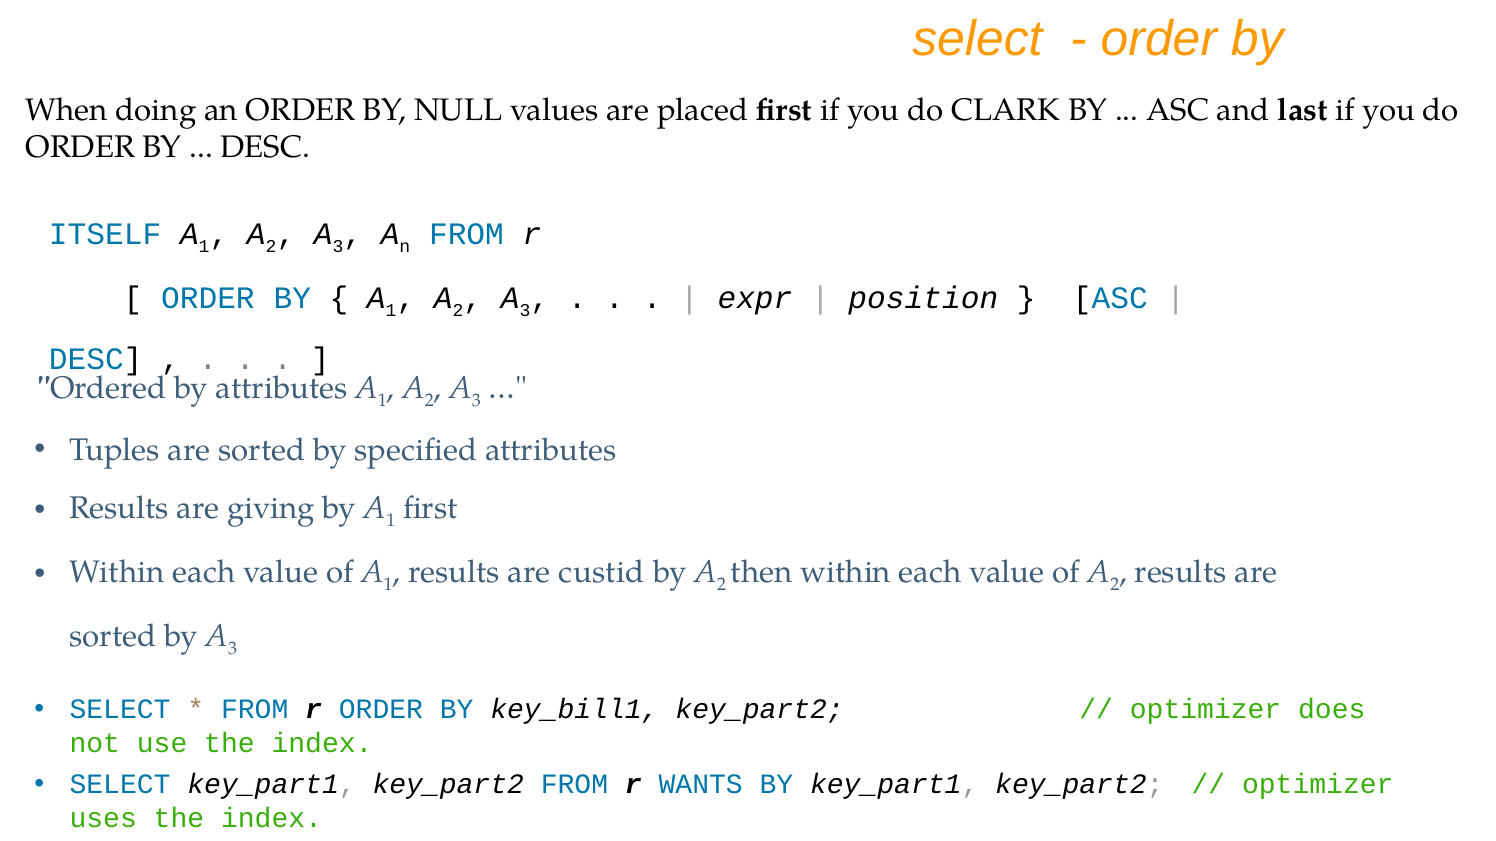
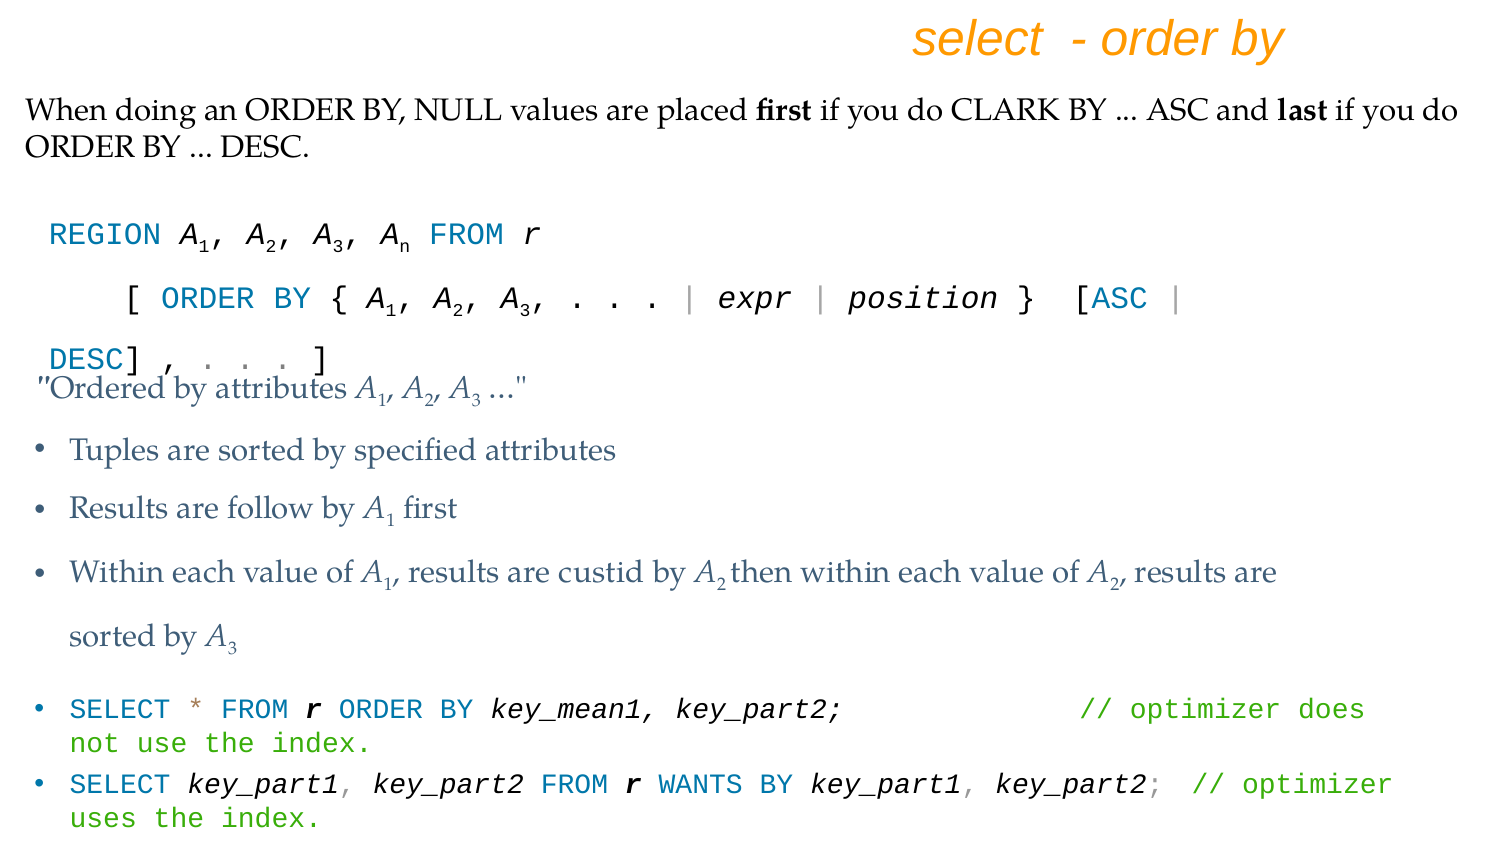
ITSELF: ITSELF -> REGION (105, 235)
giving: giving -> follow (271, 509)
key_bill1: key_bill1 -> key_mean1 (574, 710)
